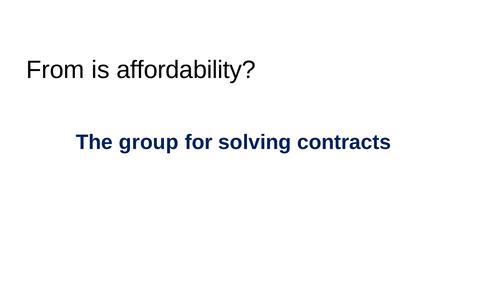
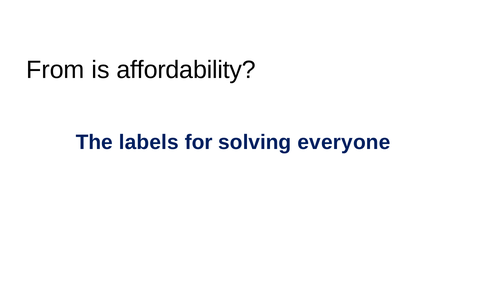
group: group -> labels (149, 142)
contracts: contracts -> everyone (344, 142)
